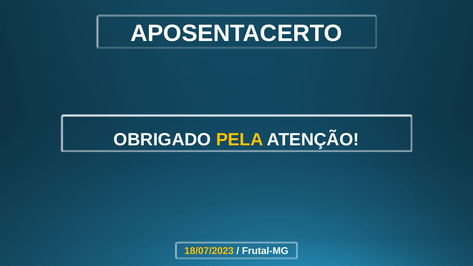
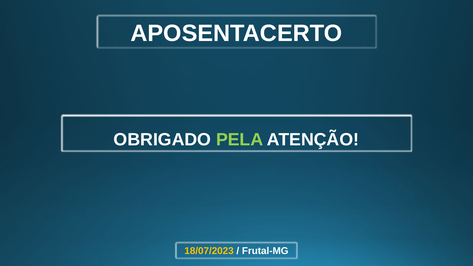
PELA colour: yellow -> light green (240, 140)
